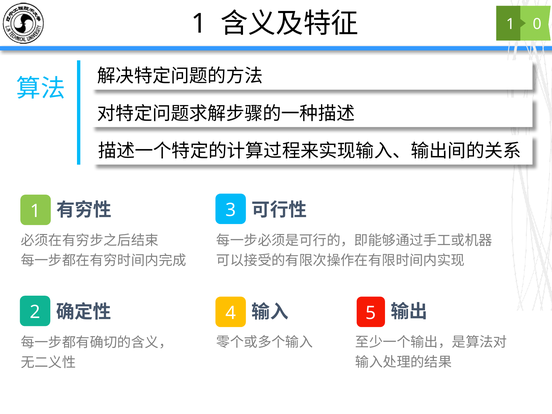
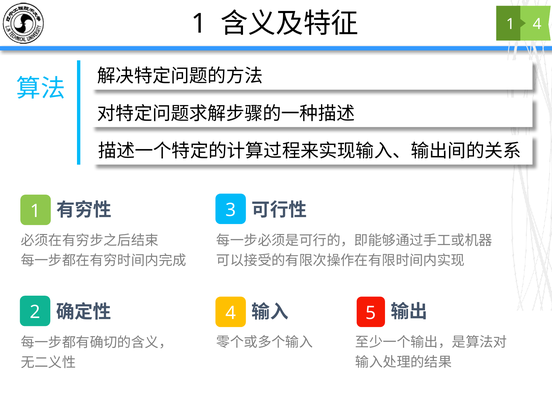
0: 0 -> 4 (537, 24)
